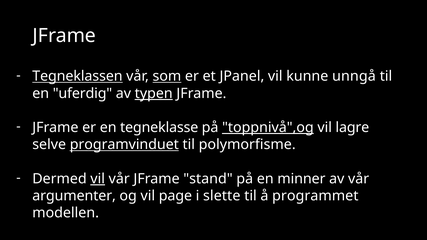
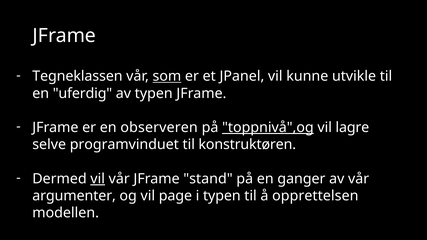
Tegneklassen underline: present -> none (77, 76)
unngå: unngå -> utvikle (354, 76)
typen underline: present -> none (154, 93)
tegneklasse: tegneklasse -> observeren (159, 128)
programvinduet underline: present -> none (124, 145)
polymorfisme: polymorfisme -> konstruktøren (247, 145)
minner: minner -> ganger (301, 179)
i slette: slette -> typen (222, 196)
programmet: programmet -> opprettelsen (315, 196)
